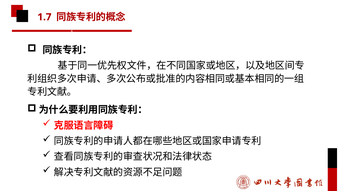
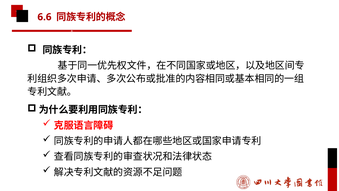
1.7: 1.7 -> 6.6 (44, 17)
